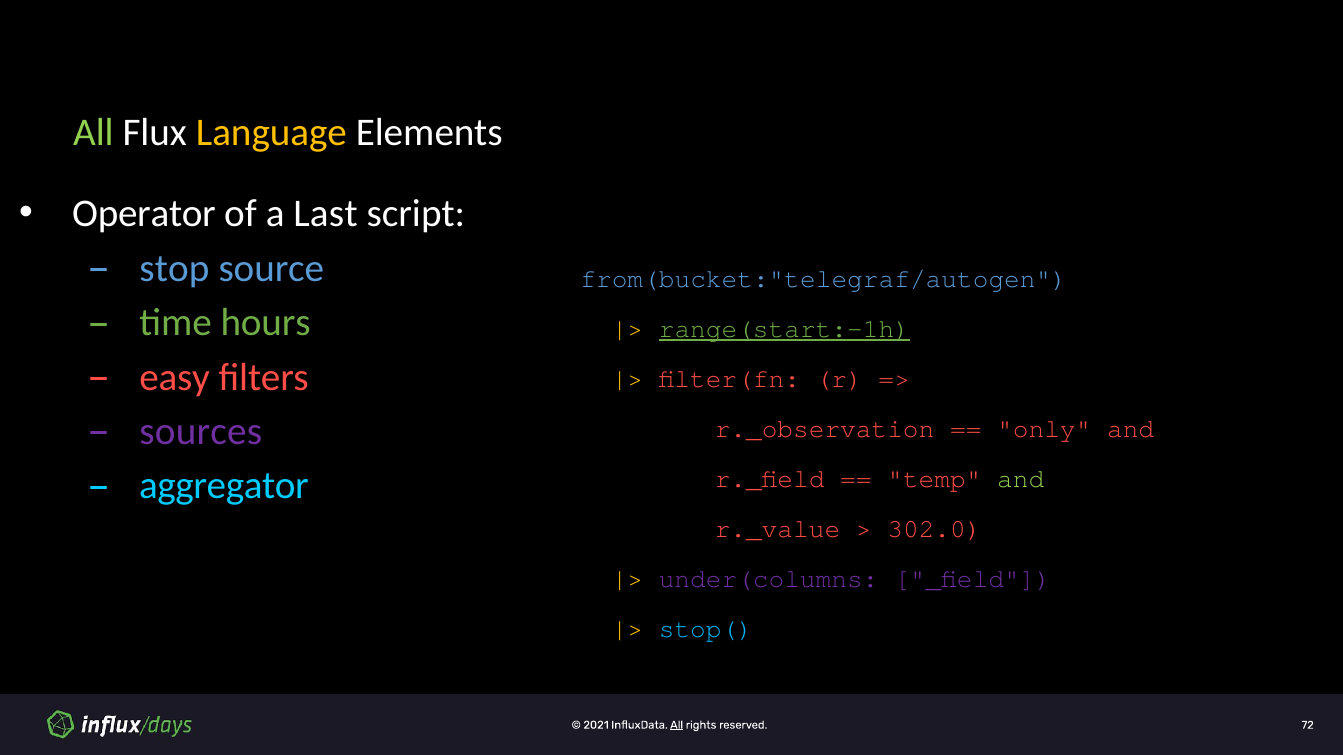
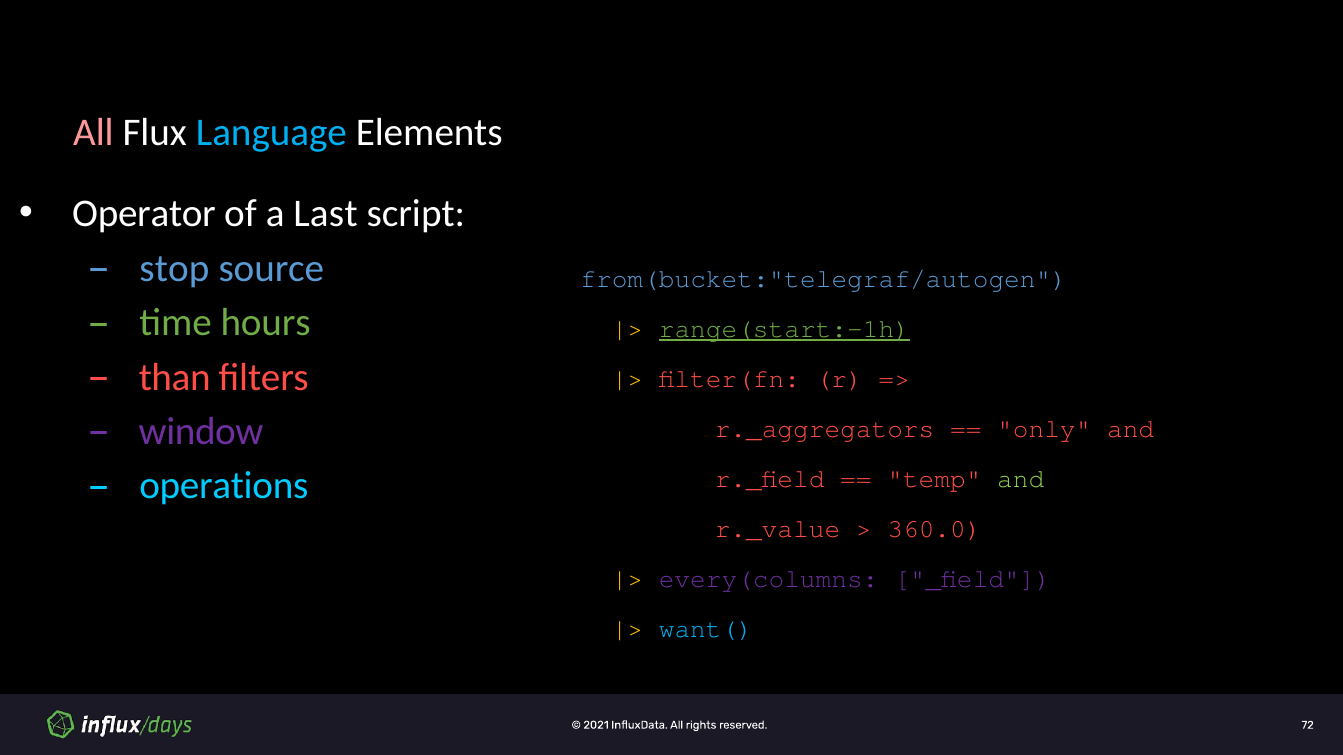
All colour: light green -> pink (93, 132)
Language colour: yellow -> light blue (271, 132)
easy: easy -> than (175, 377)
r._observation: r._observation -> r._aggregators (825, 429)
sources: sources -> window (201, 432)
aggregator: aggregator -> operations (224, 486)
302.0: 302.0 -> 360.0 (934, 529)
under(columns: under(columns -> every(columns (769, 580)
stop(: stop( -> want( (706, 630)
All underline: present -> none (677, 725)
